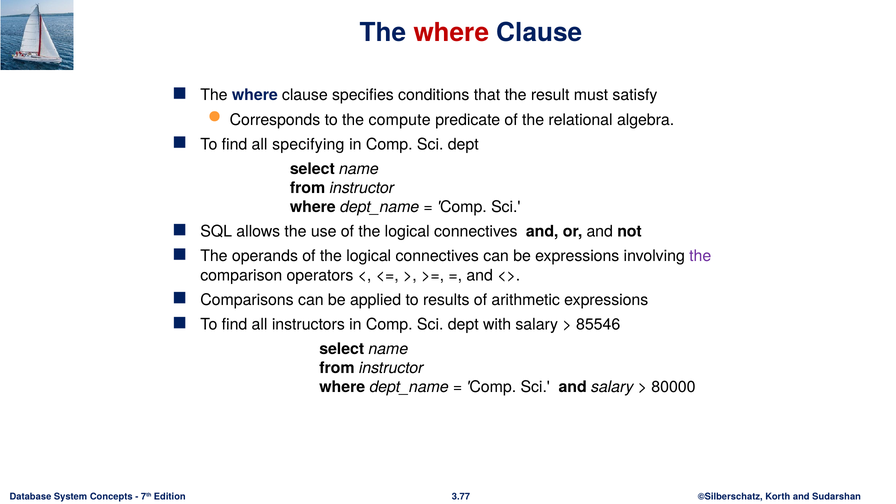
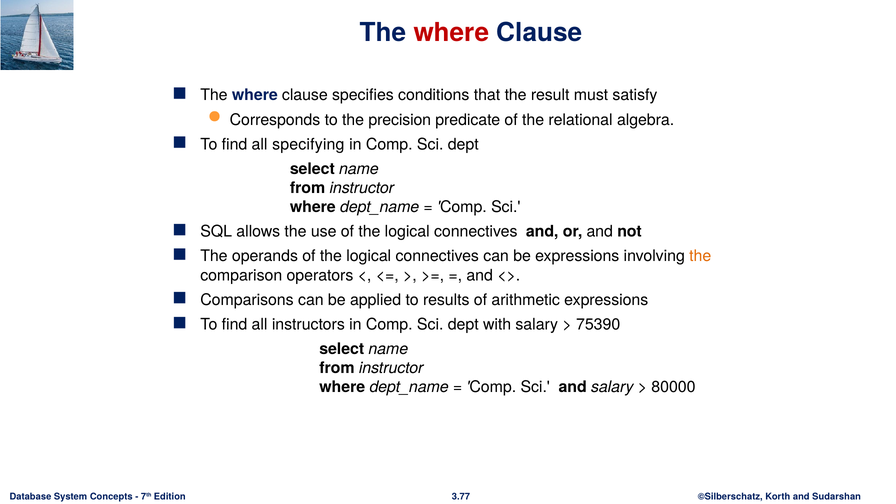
compute: compute -> precision (400, 120)
the colour: purple -> orange (700, 256)
85546: 85546 -> 75390 (598, 324)
